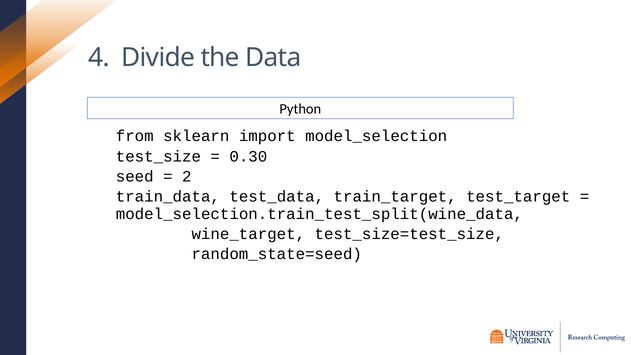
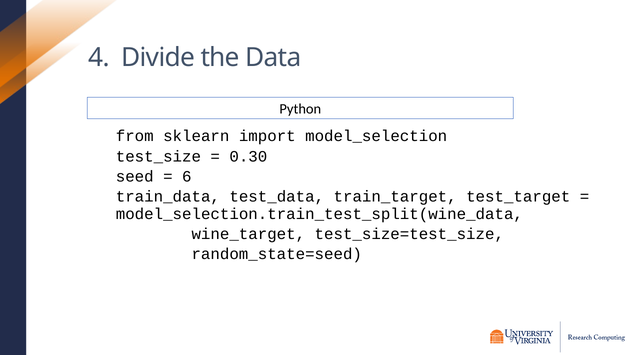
2: 2 -> 6 (187, 177)
